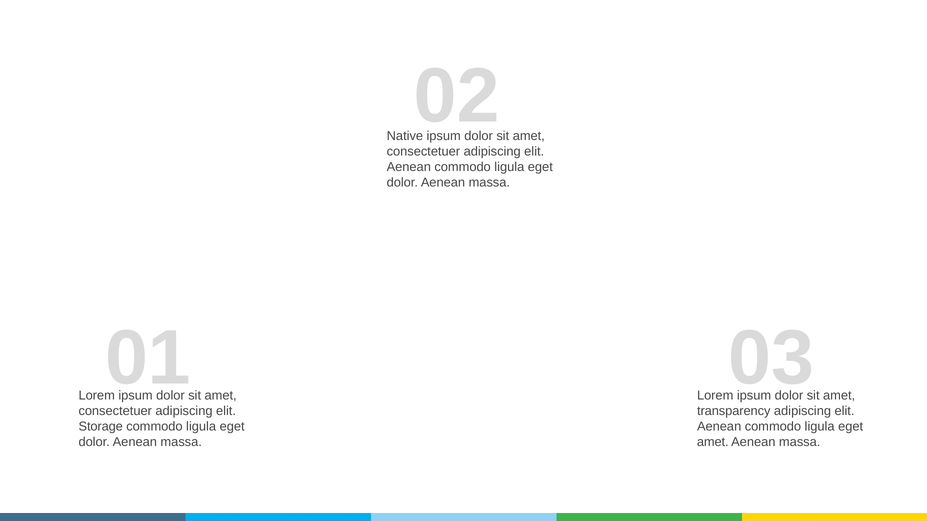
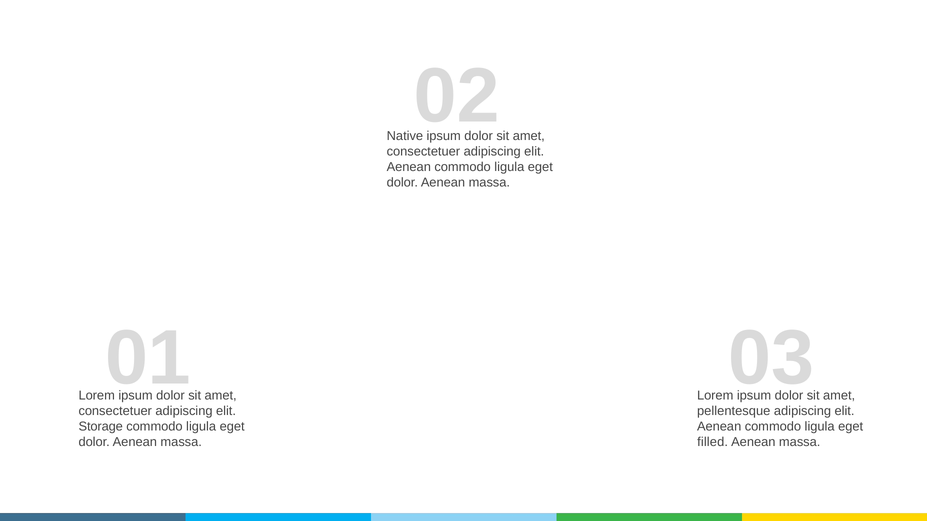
transparency: transparency -> pellentesque (734, 411)
amet: amet -> filled (713, 442)
